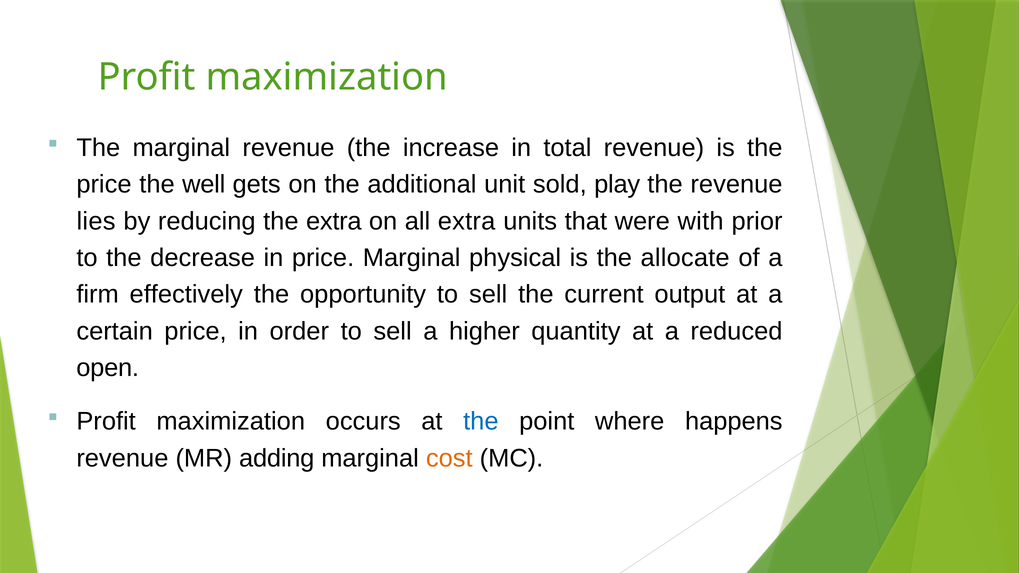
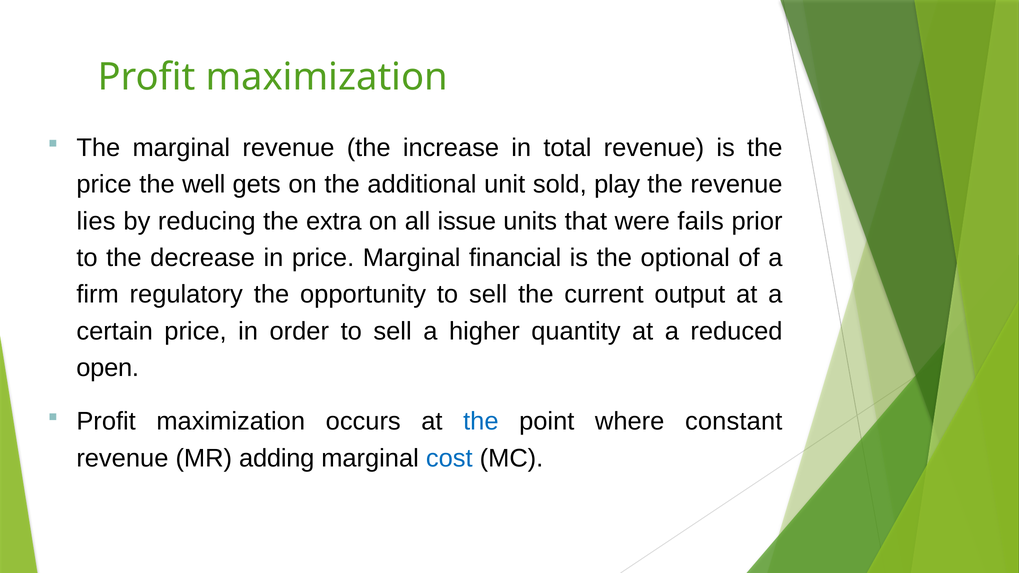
all extra: extra -> issue (467, 221)
with: with -> fails (701, 221)
physical: physical -> financial (515, 258)
allocate: allocate -> optional (685, 258)
effectively: effectively -> regulatory (186, 295)
happens: happens -> constant (734, 422)
cost colour: orange -> blue (449, 458)
